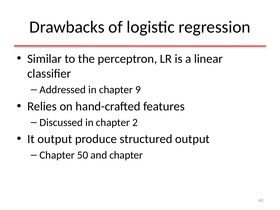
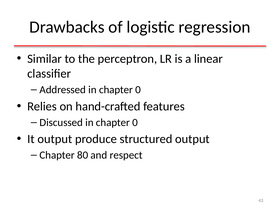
Addressed in chapter 9: 9 -> 0 (138, 90)
Discussed in chapter 2: 2 -> 0 (135, 122)
50: 50 -> 80 (83, 155)
and chapter: chapter -> respect (126, 155)
